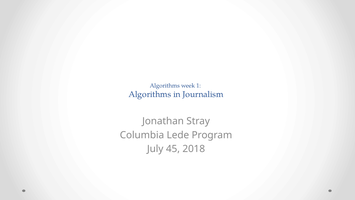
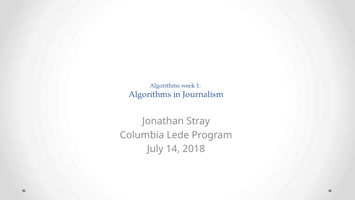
45: 45 -> 14 (173, 149)
